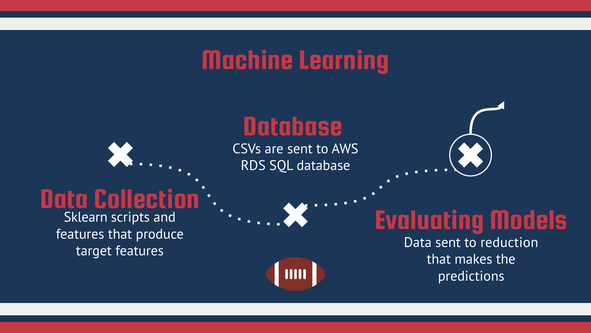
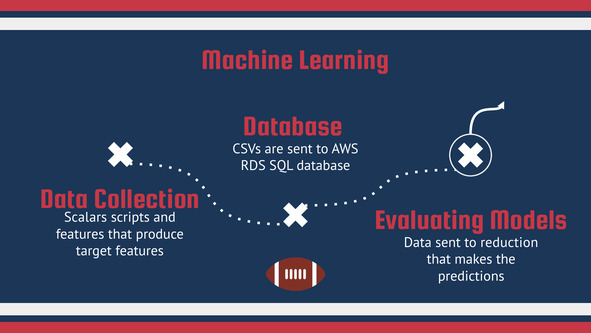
Sklearn: Sklearn -> Scalars (86, 217)
